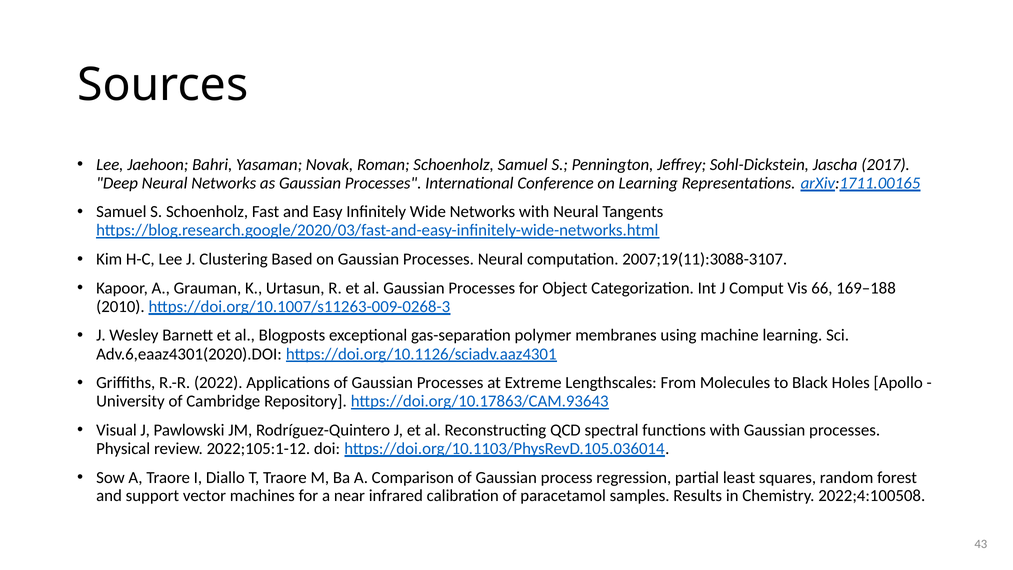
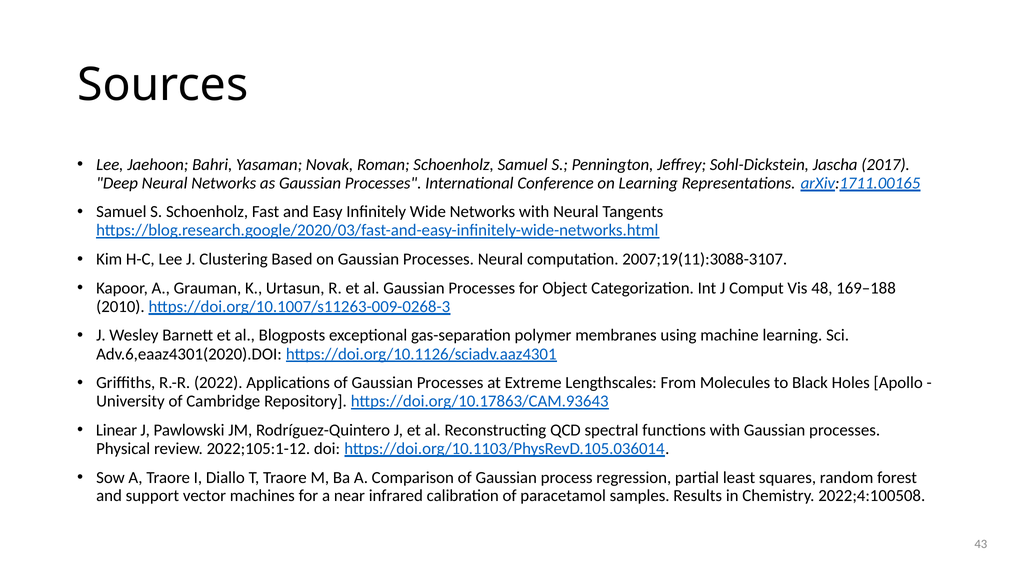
66: 66 -> 48 (822, 288)
Visual: Visual -> Linear (117, 430)
